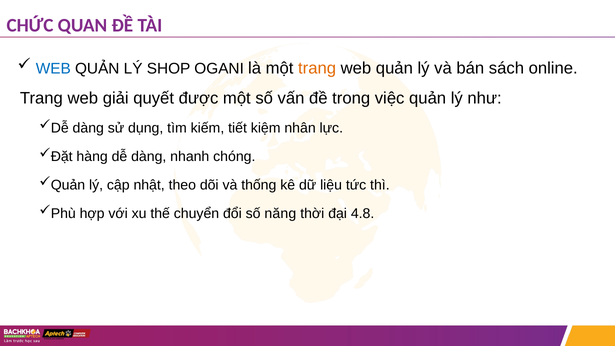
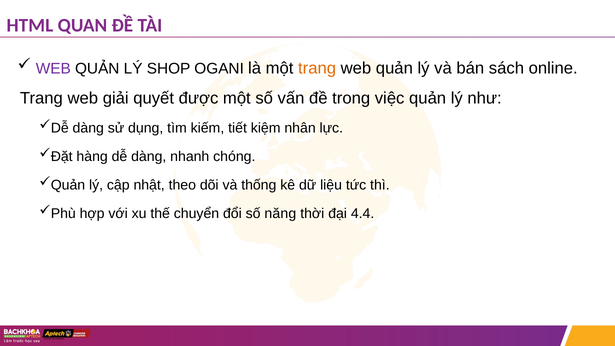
CHỨC: CHỨC -> HTML (30, 26)
WEB colour: blue -> purple (53, 68)
4.8: 4.8 -> 4.4 (363, 214)
